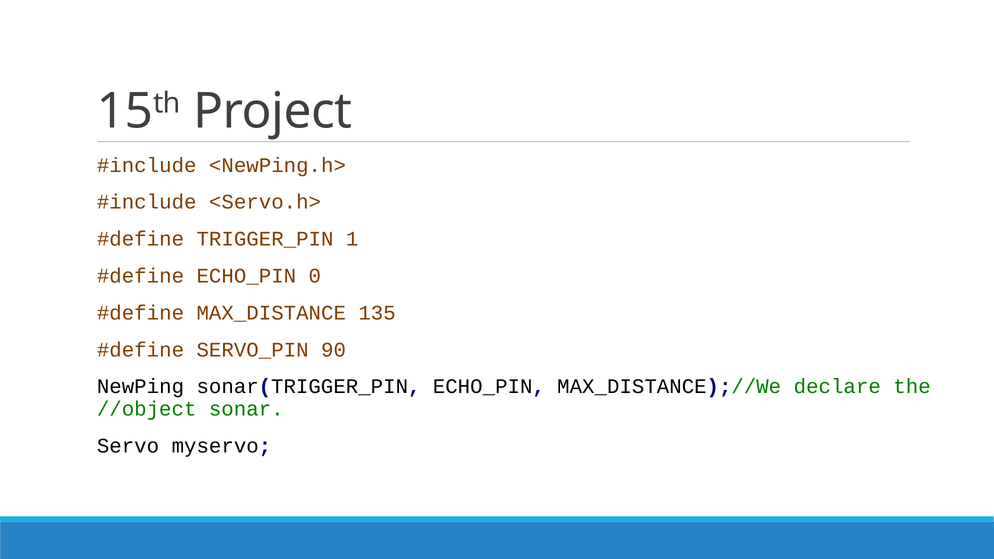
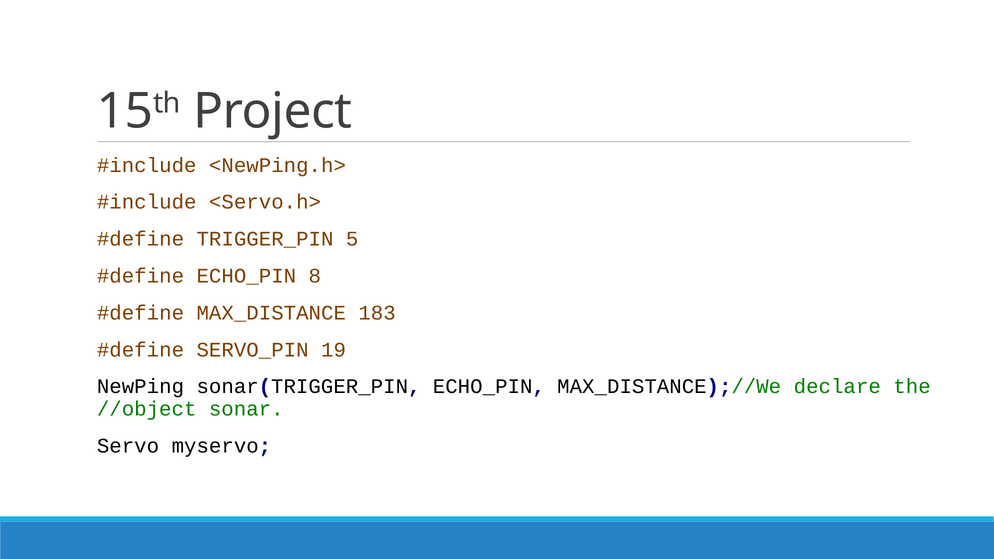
1: 1 -> 5 (352, 239)
0: 0 -> 8 (315, 276)
135: 135 -> 183 (377, 313)
90: 90 -> 19 (333, 350)
